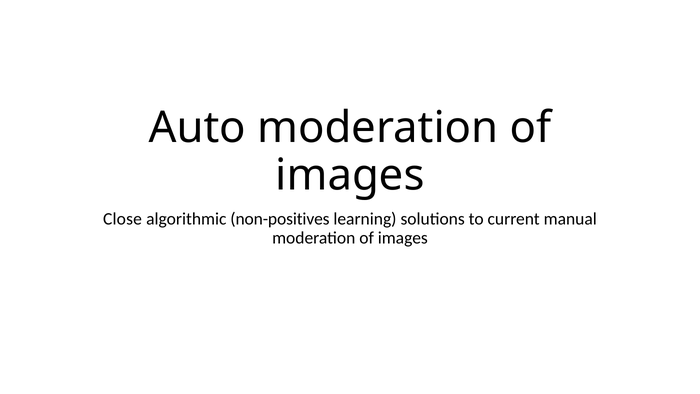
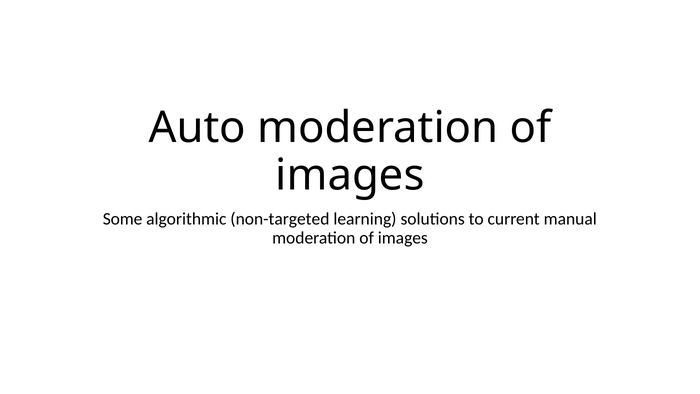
Close: Close -> Some (123, 219)
non-positives: non-positives -> non-targeted (280, 219)
